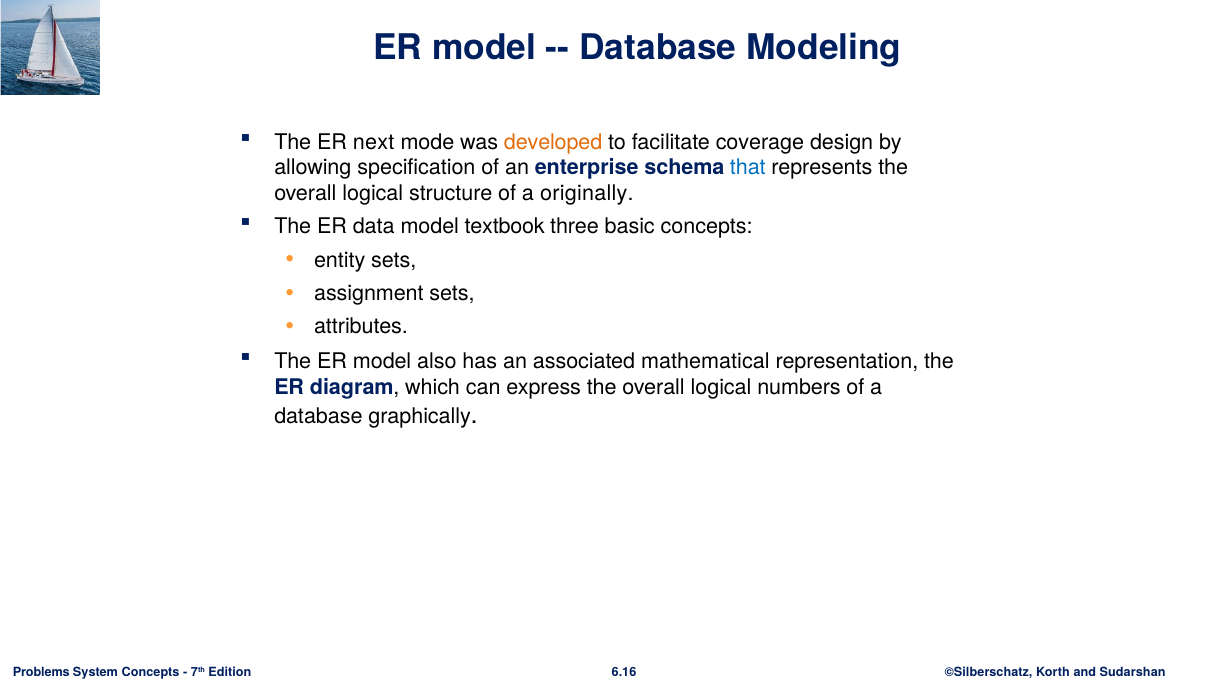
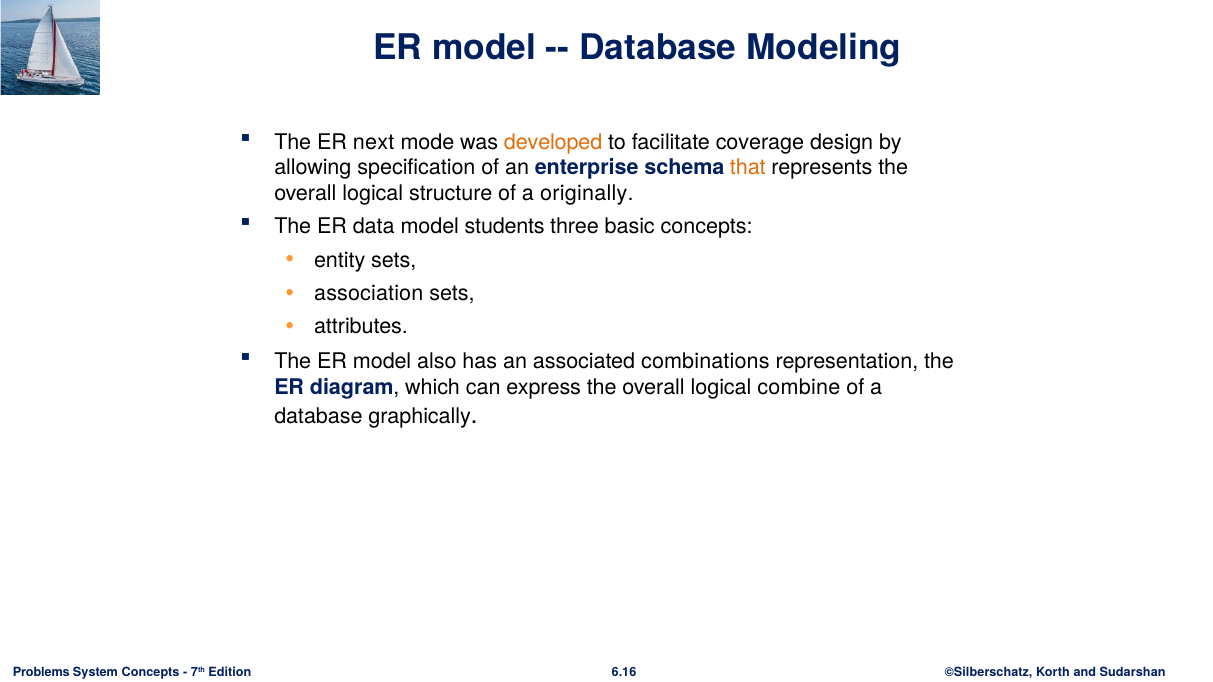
that colour: blue -> orange (748, 168)
textbook: textbook -> students (505, 227)
assignment: assignment -> association (369, 294)
mathematical: mathematical -> combinations (705, 361)
numbers: numbers -> combine (799, 387)
